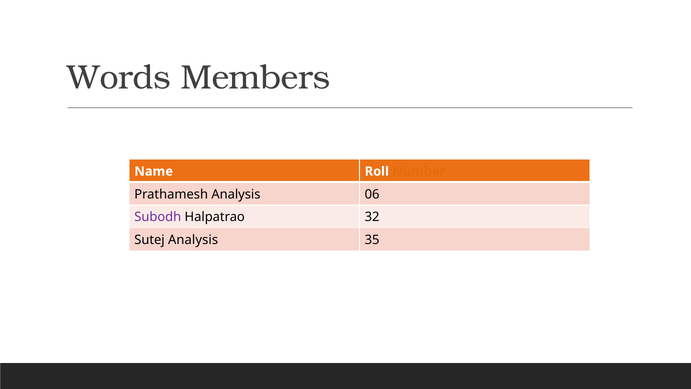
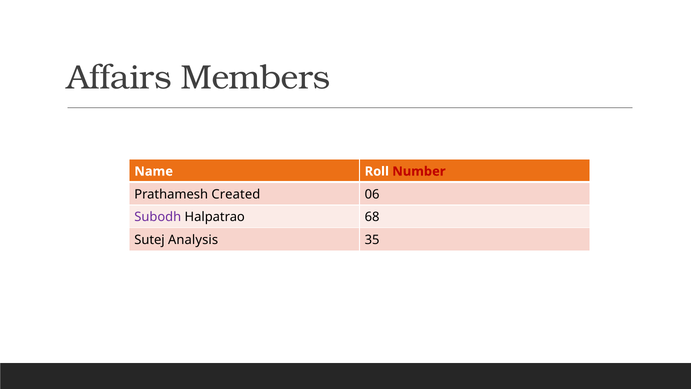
Words: Words -> Affairs (119, 77)
Number colour: orange -> red (419, 171)
Prathamesh Analysis: Analysis -> Created (236, 194)
32: 32 -> 68 (372, 217)
